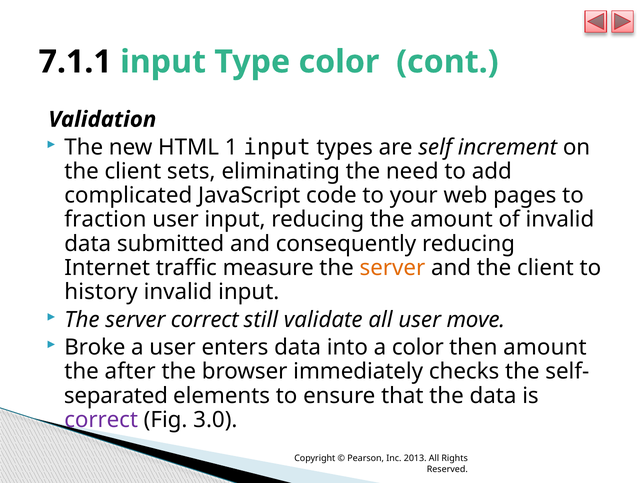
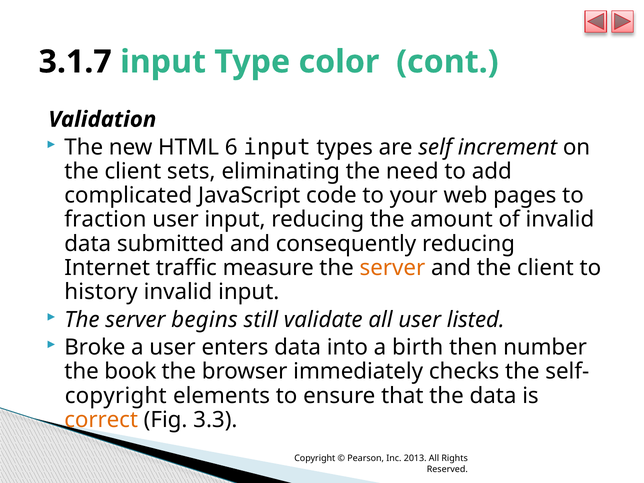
7.1.1: 7.1.1 -> 3.1.7 (75, 62)
1: 1 -> 6 (231, 147)
server correct: correct -> begins (204, 320)
move: move -> listed (476, 320)
a color: color -> birth (418, 347)
then amount: amount -> number (545, 347)
after: after -> book (130, 372)
separated: separated -> copyright (116, 396)
correct colour: purple -> orange (101, 420)
3.0: 3.0 -> 3.3 (215, 420)
